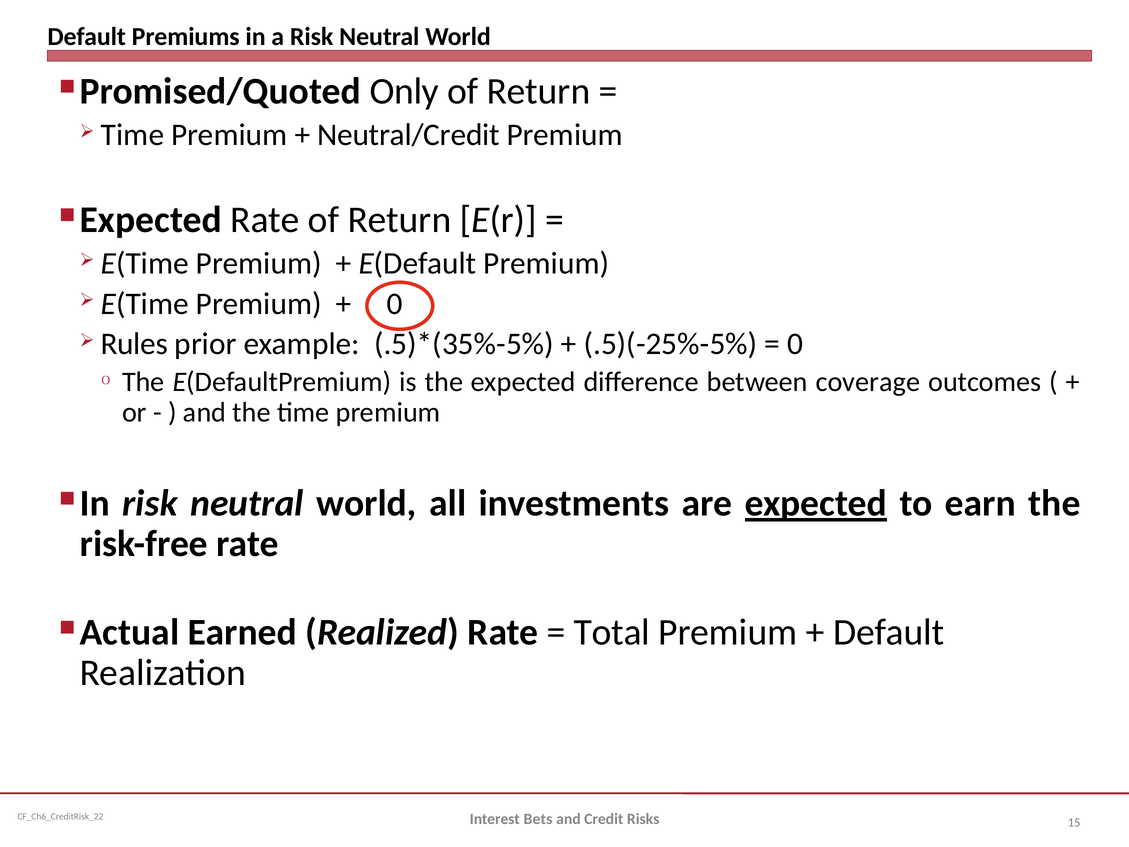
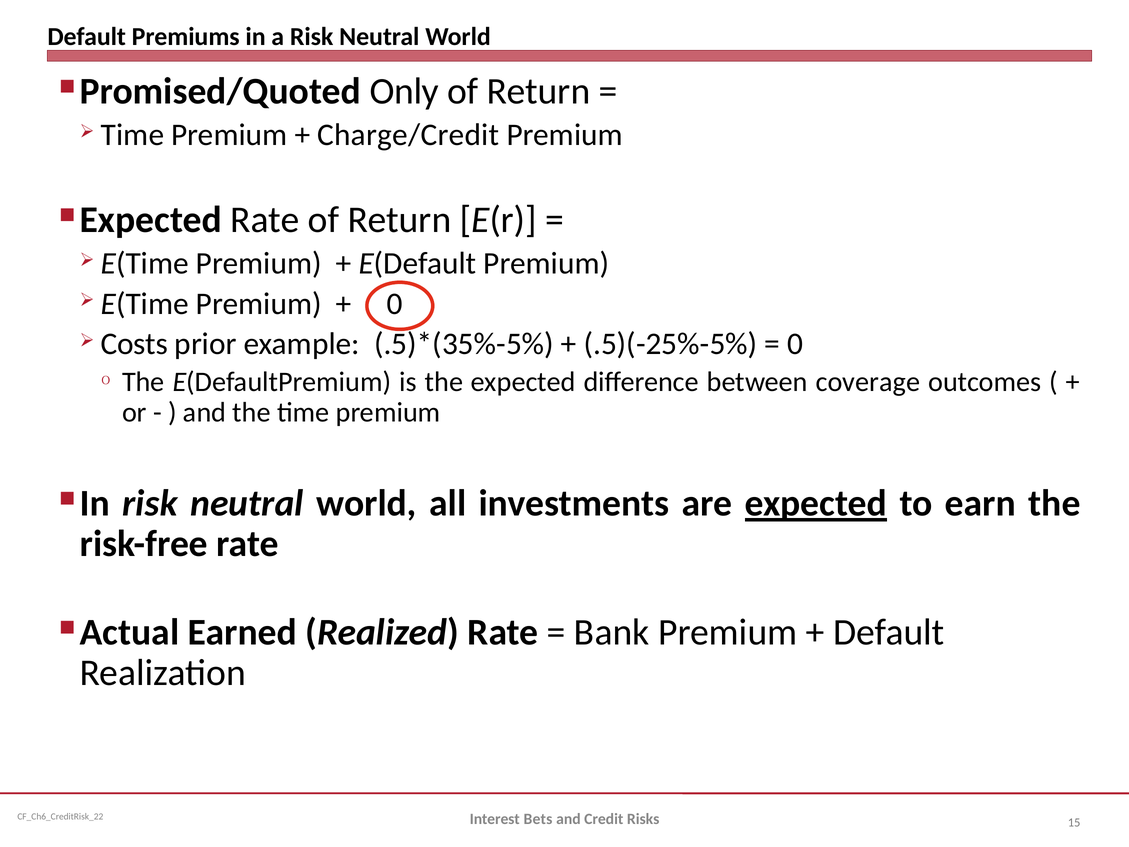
Neutral/Credit: Neutral/Credit -> Charge/Credit (408, 135)
Rules: Rules -> Costs (134, 344)
Total: Total -> Bank (612, 632)
